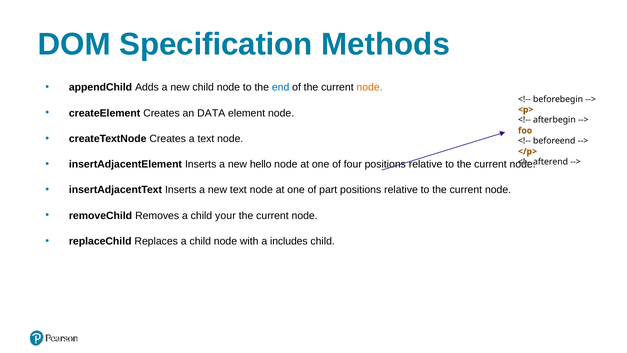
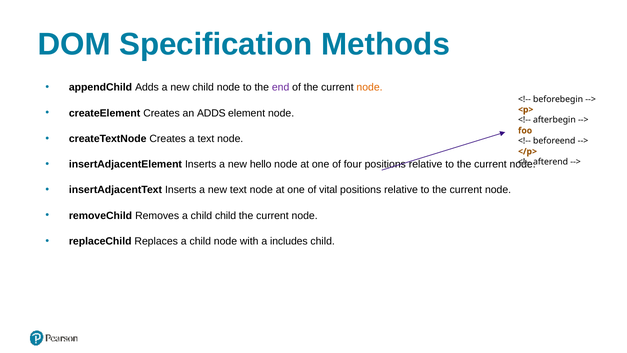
end colour: blue -> purple (281, 87)
an DATA: DATA -> ADDS (211, 113)
part: part -> vital (328, 190)
child your: your -> child (226, 215)
